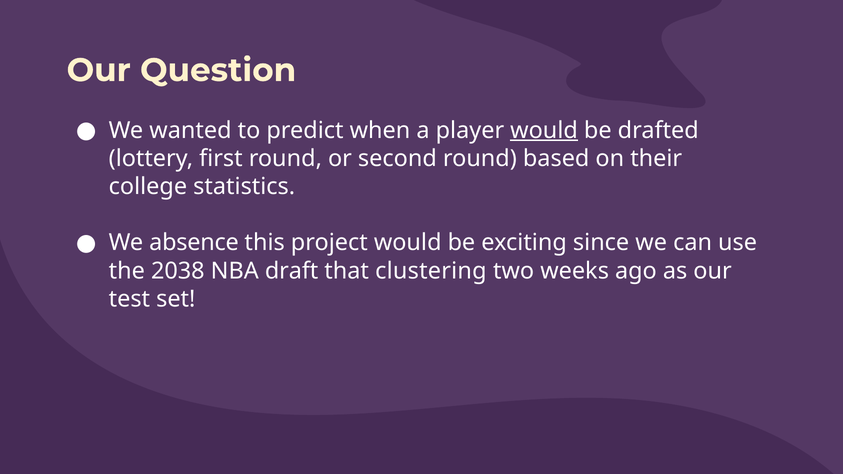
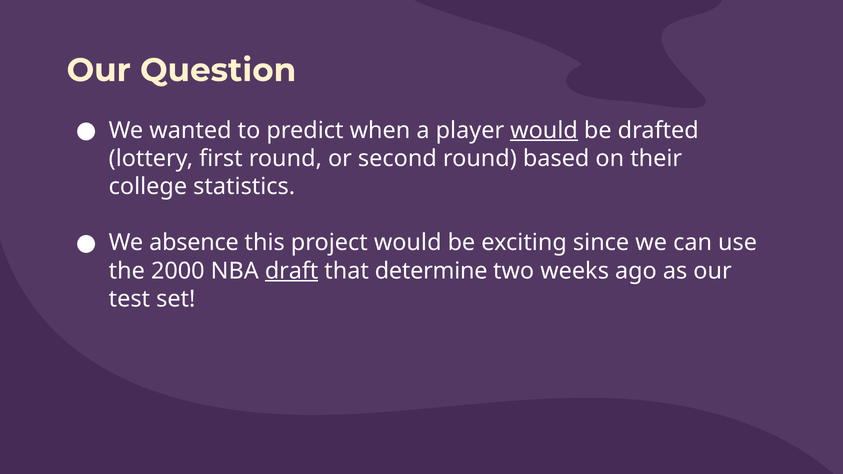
2038: 2038 -> 2000 (178, 271)
draft underline: none -> present (292, 271)
clustering: clustering -> determine (431, 271)
